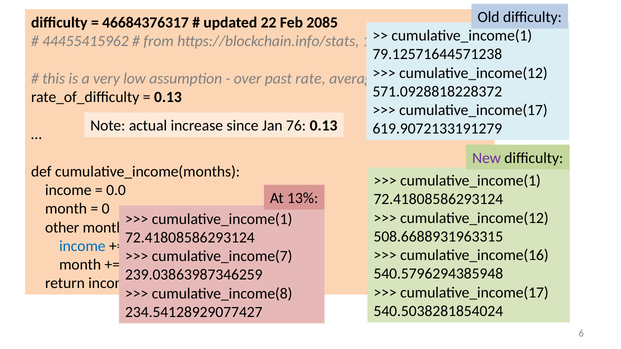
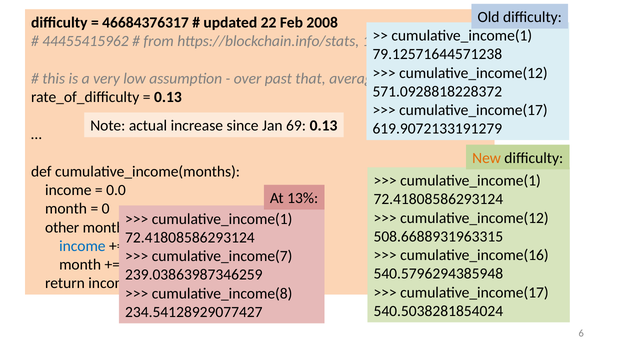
2085: 2085 -> 2008 (322, 23)
past rate: rate -> that (311, 79)
76: 76 -> 69 (296, 126)
New colour: purple -> orange (487, 158)
